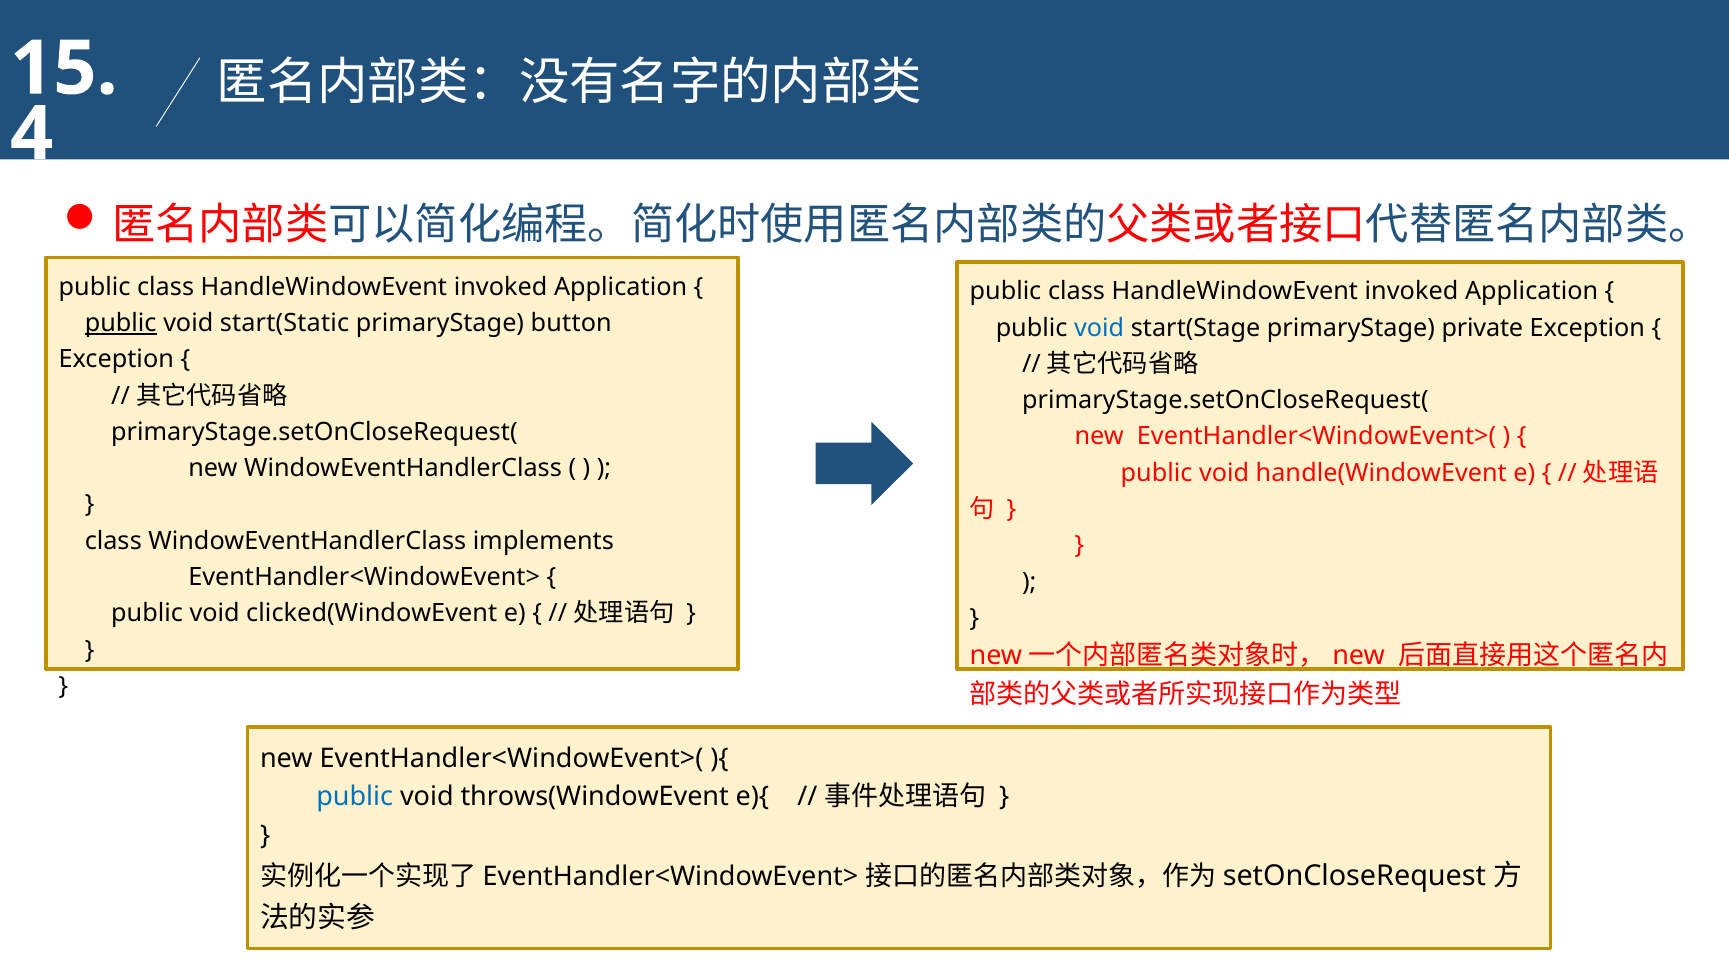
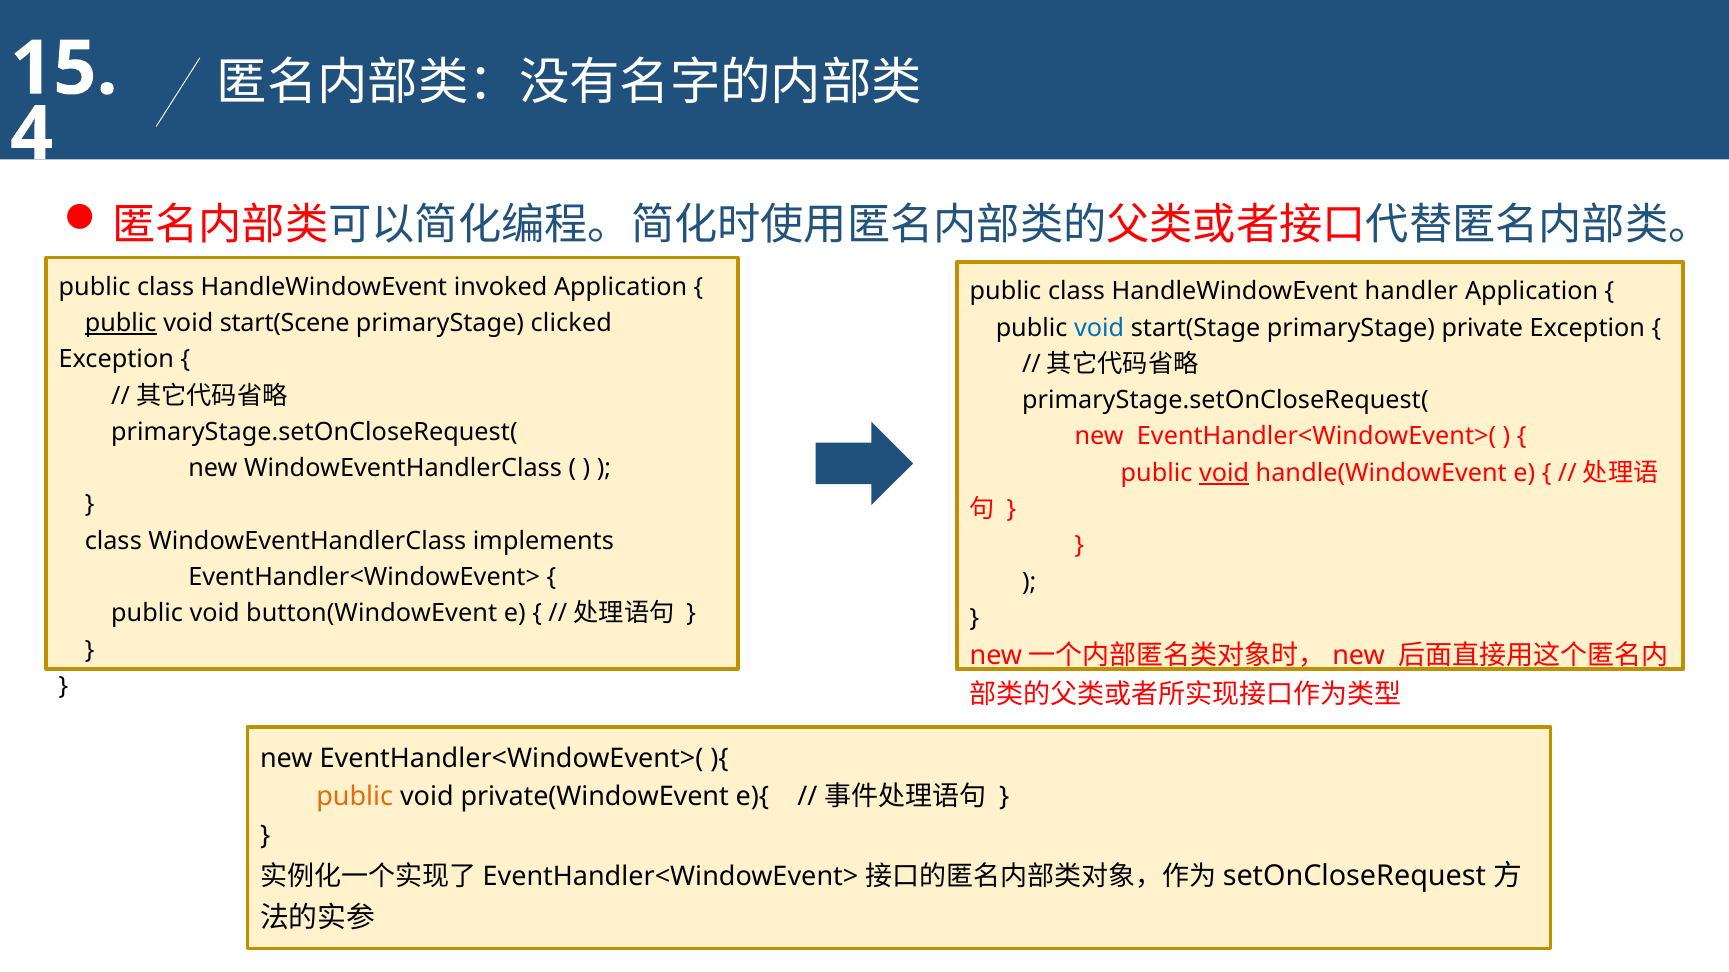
invoked: invoked -> handler (1411, 292)
start(Static: start(Static -> start(Scene (285, 323)
button: button -> clicked (571, 323)
void underline: none -> present (1224, 473)
clicked(WindowEvent: clicked(WindowEvent -> button(WindowEvent (372, 614)
public colour: blue -> orange (355, 797)
throws(WindowEvent: throws(WindowEvent -> private(WindowEvent (595, 797)
